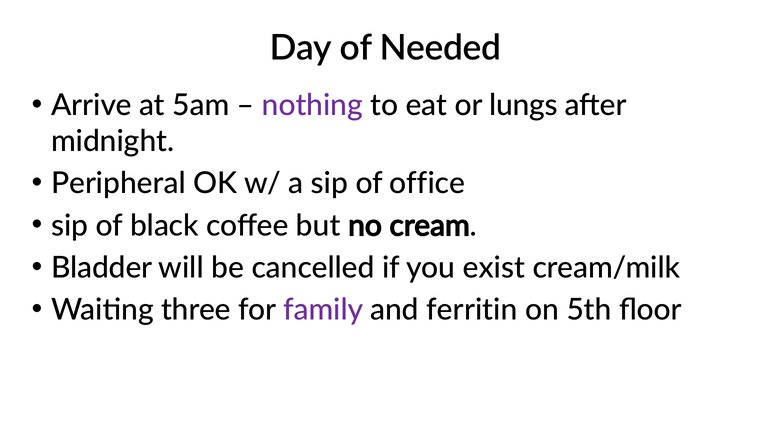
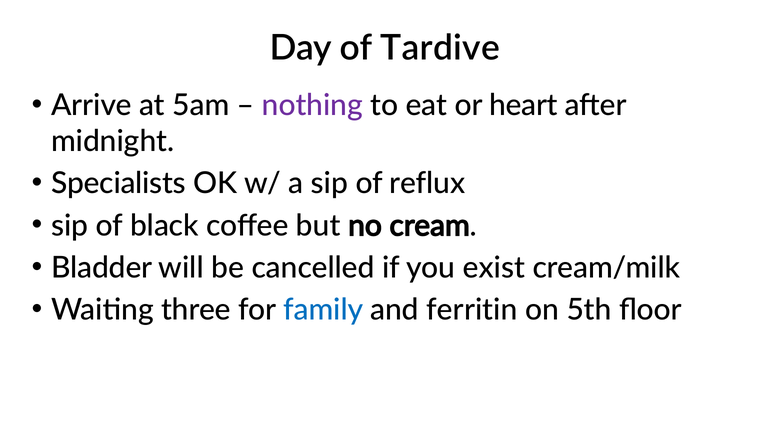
Needed: Needed -> Tardive (440, 48)
lungs: lungs -> heart (523, 105)
Peripheral: Peripheral -> Specialists (118, 183)
office: office -> reflux (427, 183)
family colour: purple -> blue (323, 309)
